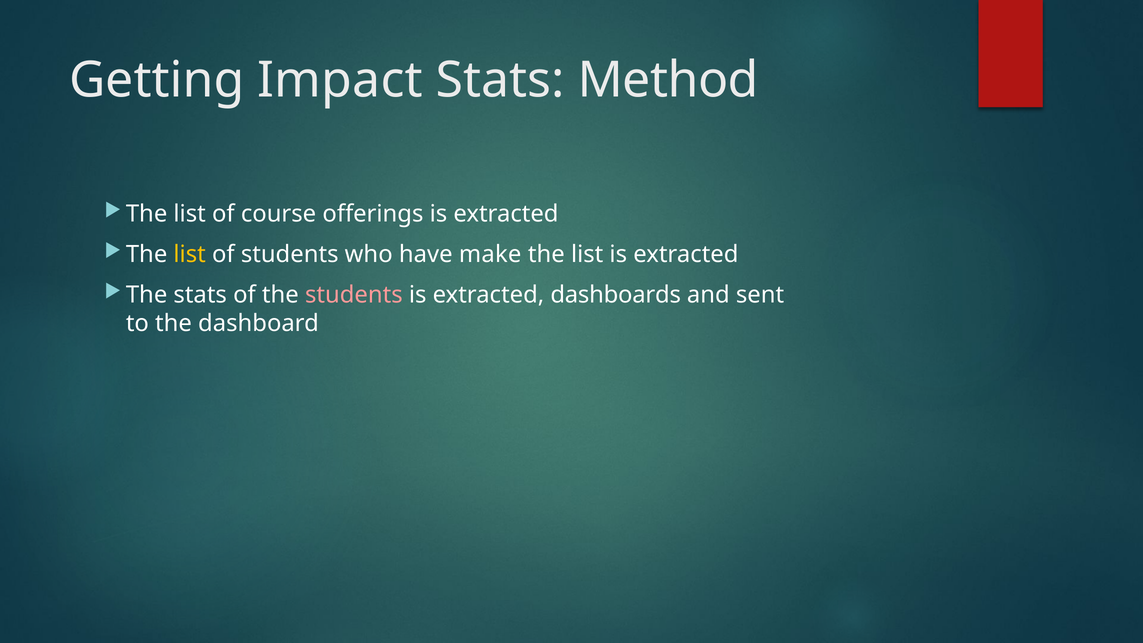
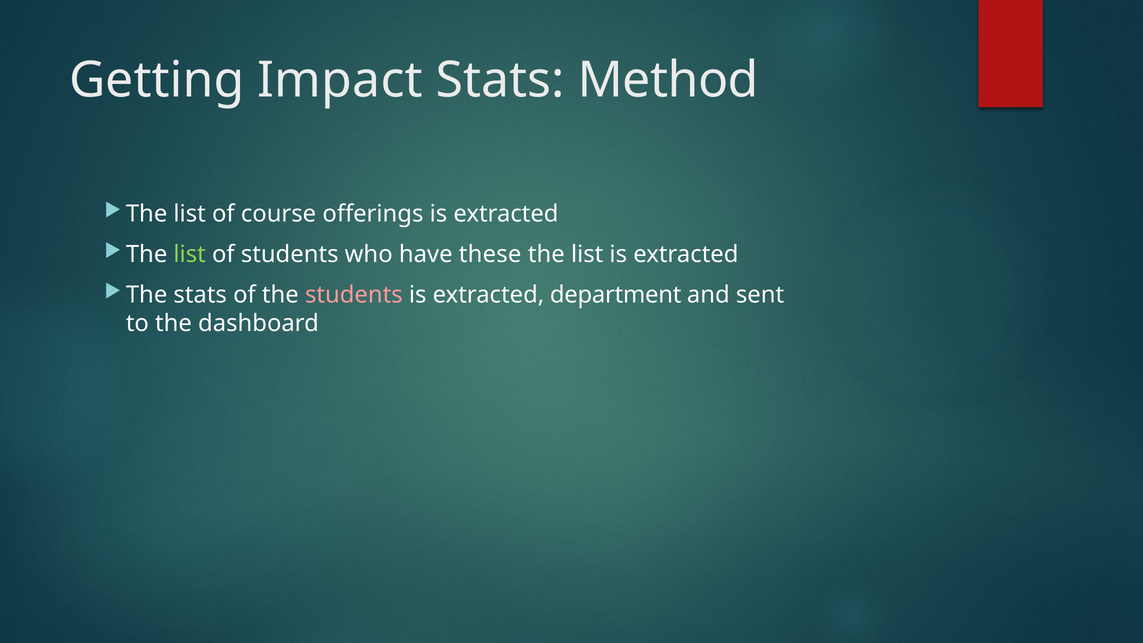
list colour: yellow -> light green (190, 254)
make: make -> these (490, 254)
dashboards: dashboards -> department (616, 295)
